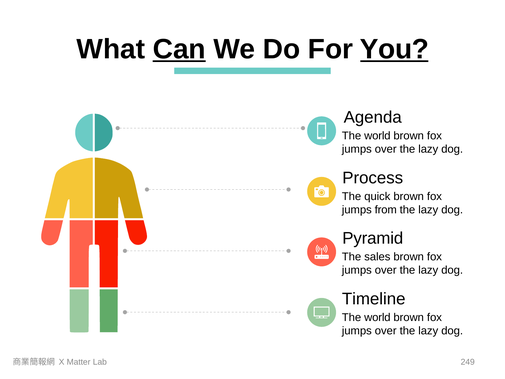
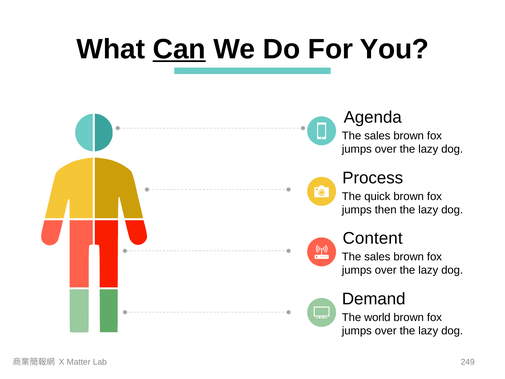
You underline: present -> none (394, 49)
world: world -> sales (377, 136)
from: from -> then (386, 210)
Pyramid: Pyramid -> Content (373, 238)
Timeline: Timeline -> Demand (374, 299)
